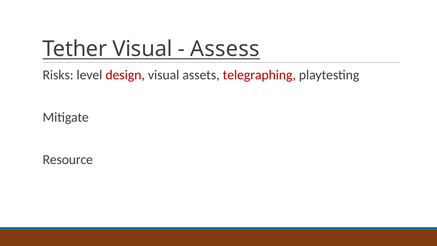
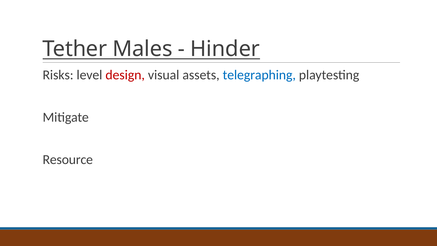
Tether Visual: Visual -> Males (142, 49)
Assess: Assess -> Hinder (225, 49)
telegraphing colour: red -> blue (259, 75)
